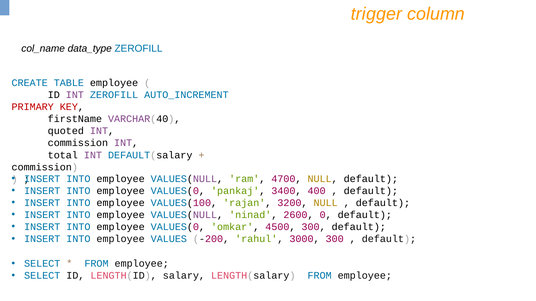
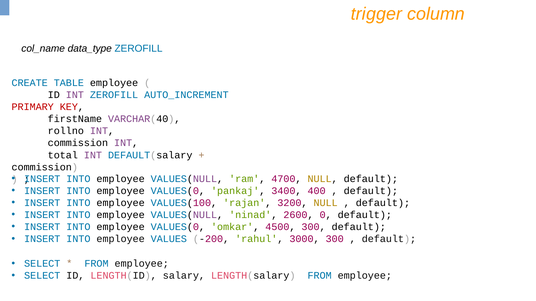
quoted: quoted -> rollno (66, 131)
